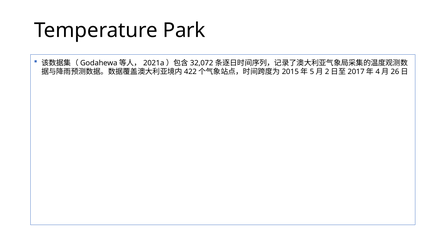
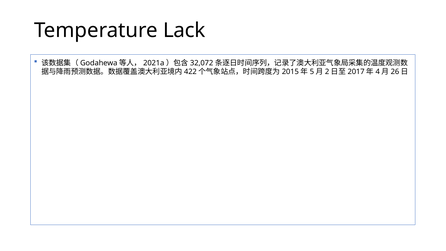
Park: Park -> Lack (184, 30)
